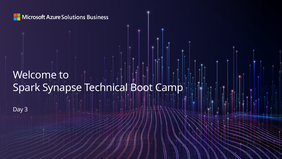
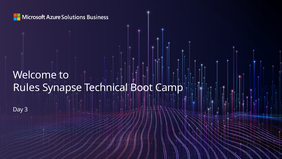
Spark: Spark -> Rules (26, 87)
